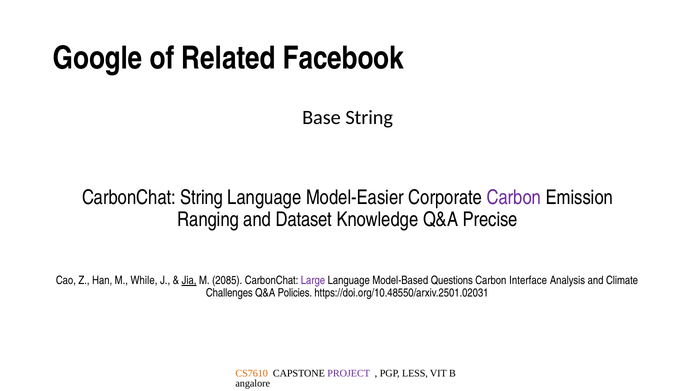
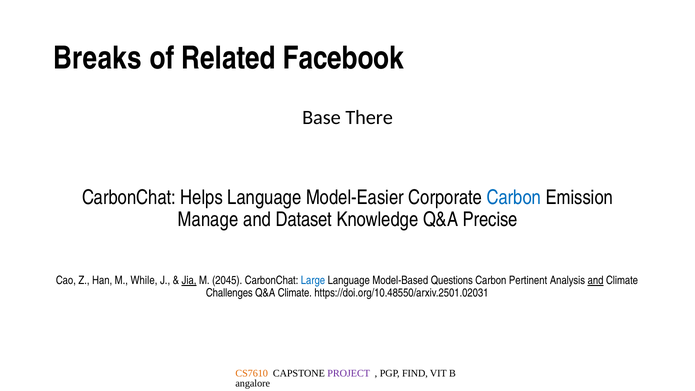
Google: Google -> Breaks (97, 58)
Base String: String -> There (369, 117)
CarbonChat String: String -> Helps (202, 198)
Carbon colour: purple -> blue (514, 198)
Ranging: Ranging -> Manage (208, 220)
2085: 2085 -> 2045 (227, 280)
Large colour: purple -> blue (313, 280)
Interface: Interface -> Pertinent (528, 280)
and underline: none -> present (596, 280)
Q&A Policies: Policies -> Climate (295, 293)
LESS: LESS -> FIND (415, 373)
